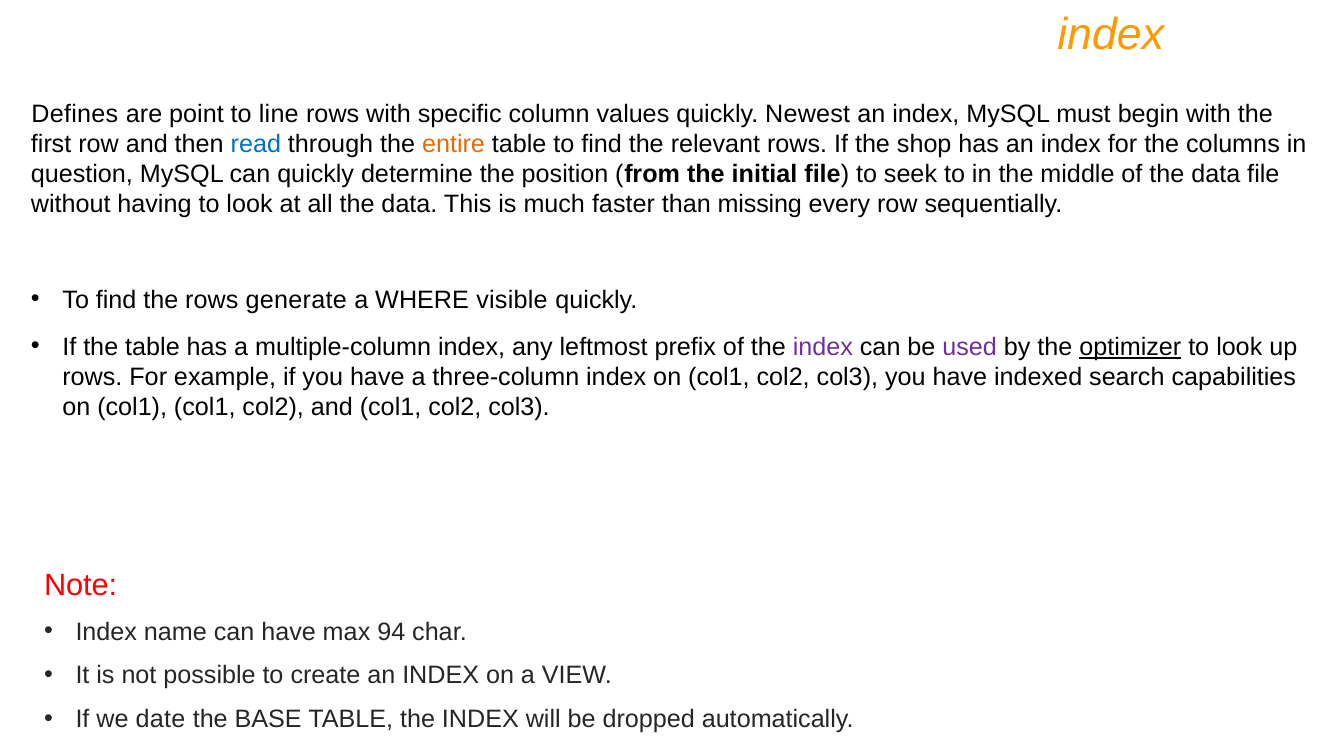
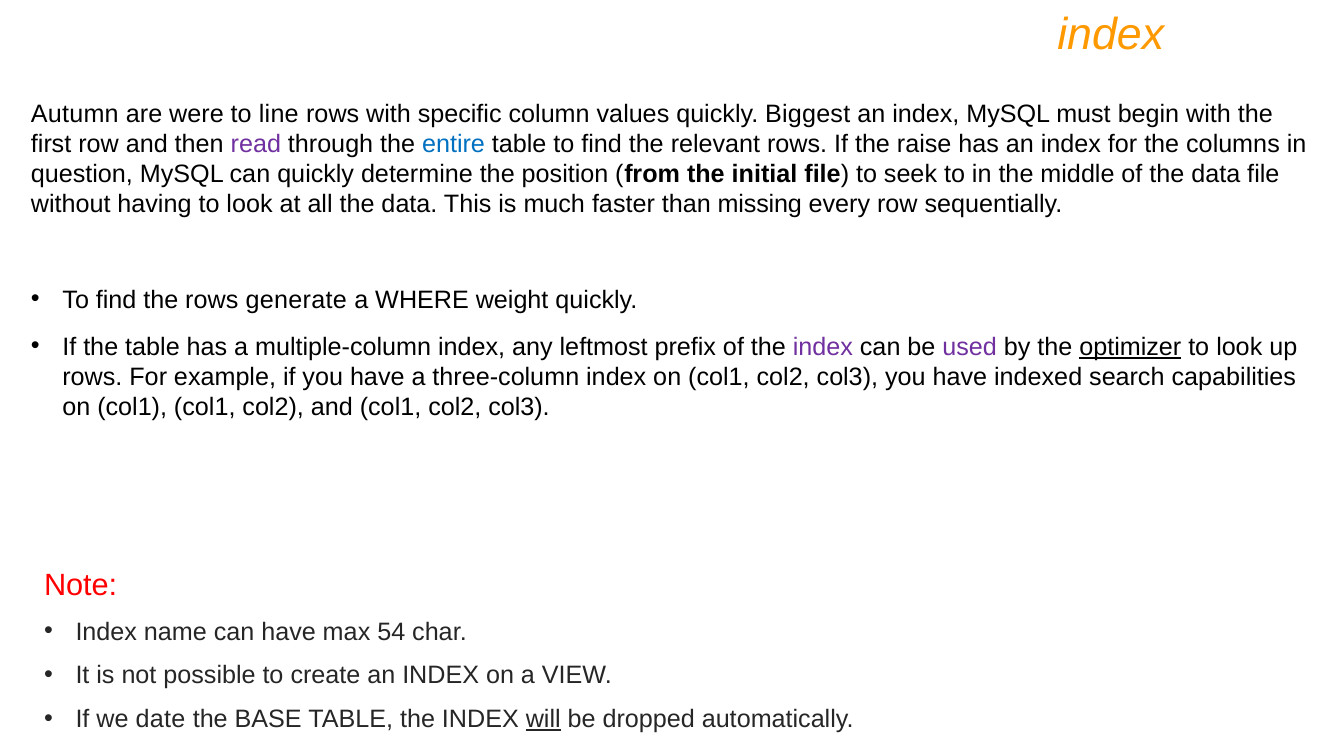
Defines: Defines -> Autumn (75, 114)
point: point -> were (196, 114)
Newest: Newest -> Biggest (808, 114)
read colour: blue -> purple (256, 144)
entire colour: orange -> blue (454, 144)
shop: shop -> raise (924, 144)
visible: visible -> weight (512, 300)
94: 94 -> 54 (391, 632)
will underline: none -> present (543, 719)
